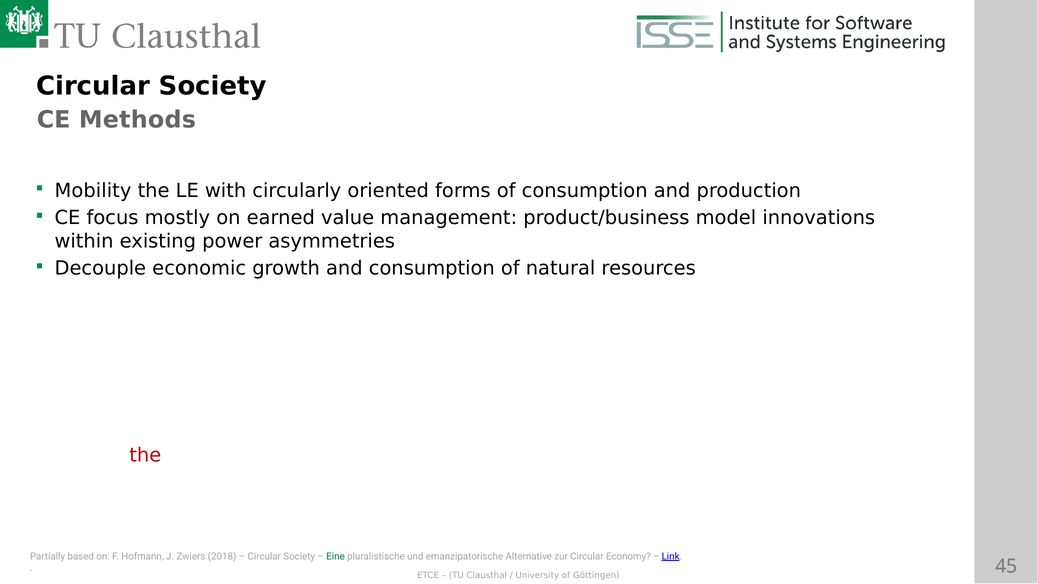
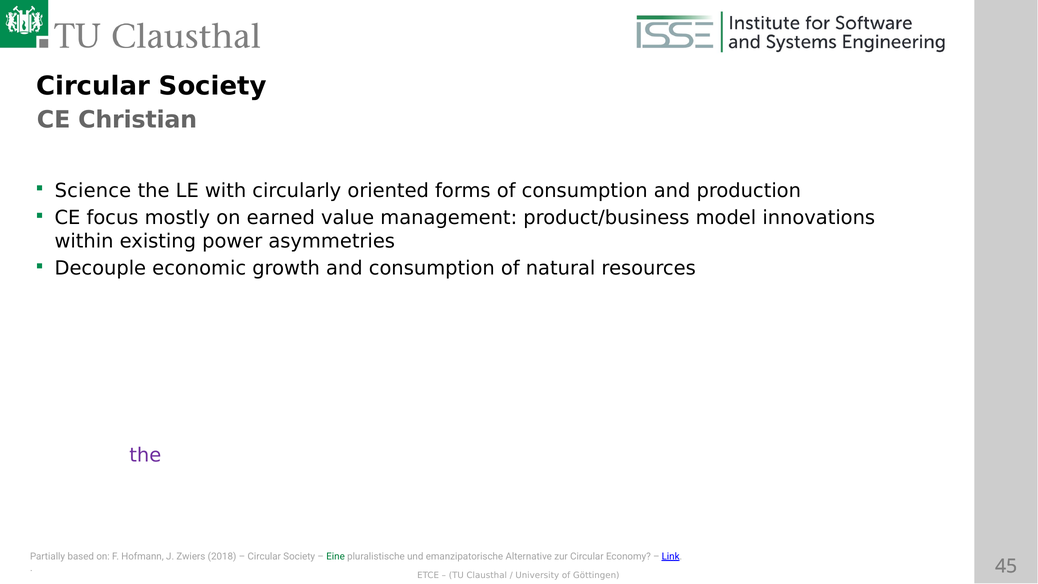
Methods: Methods -> Christian (138, 120)
Mobility: Mobility -> Science (93, 191)
the colour: red -> purple (145, 455)
